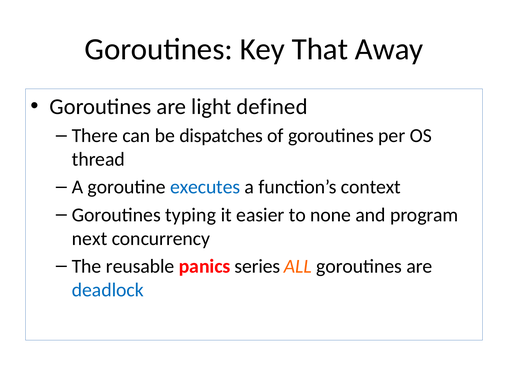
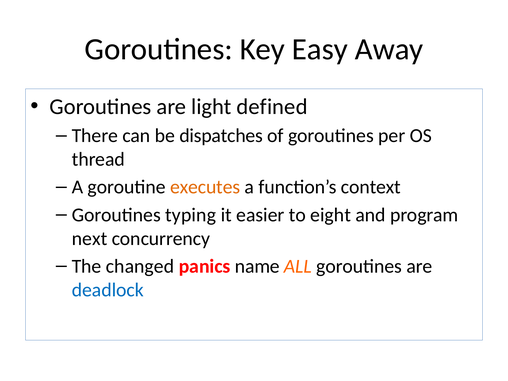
That: That -> Easy (320, 49)
executes colour: blue -> orange (205, 187)
none: none -> eight (331, 215)
reusable: reusable -> changed (140, 266)
series: series -> name (257, 266)
